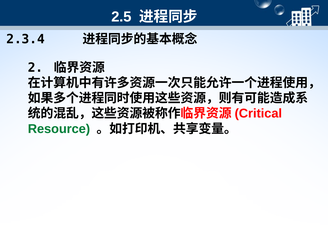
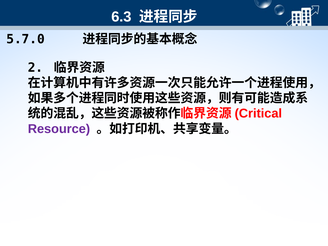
2.5: 2.5 -> 6.3 (121, 17)
2.3.4: 2.3.4 -> 5.7.0 (26, 39)
Resource colour: green -> purple (59, 129)
